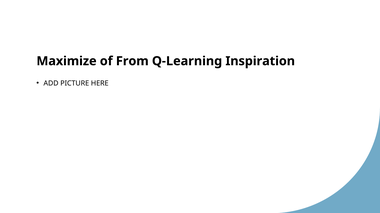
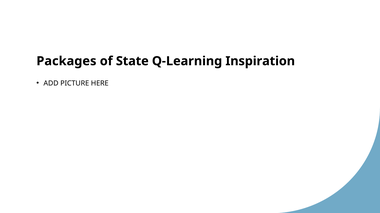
Maximize: Maximize -> Packages (66, 61)
From: From -> State (132, 61)
